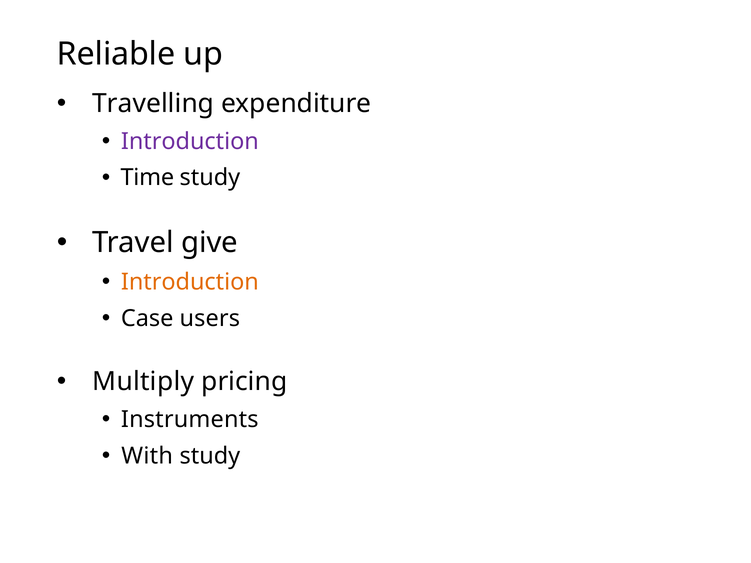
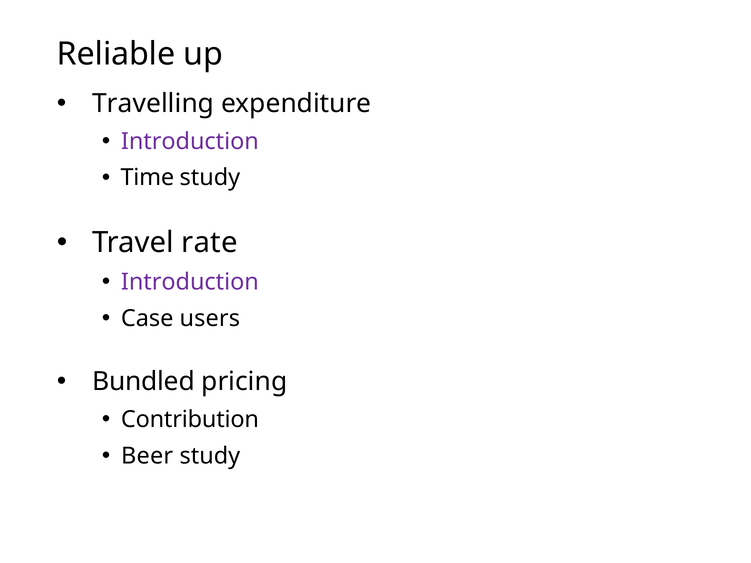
give: give -> rate (210, 243)
Introduction colour: orange -> purple (190, 282)
Multiply: Multiply -> Bundled (143, 382)
Instruments: Instruments -> Contribution (190, 420)
With: With -> Beer (147, 456)
